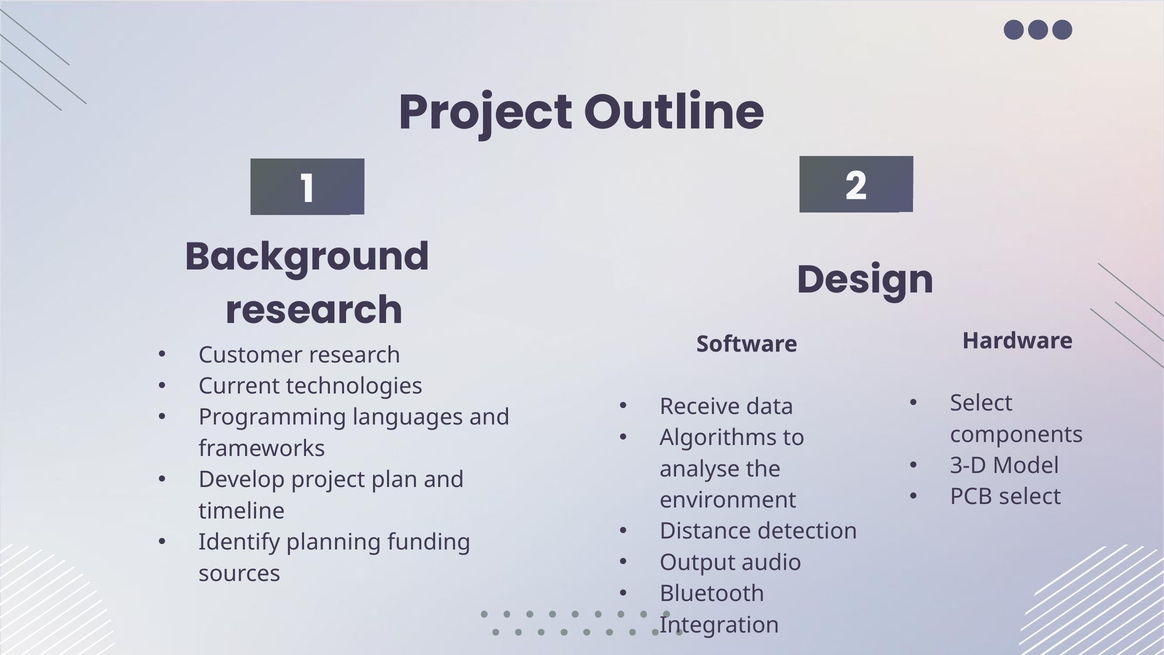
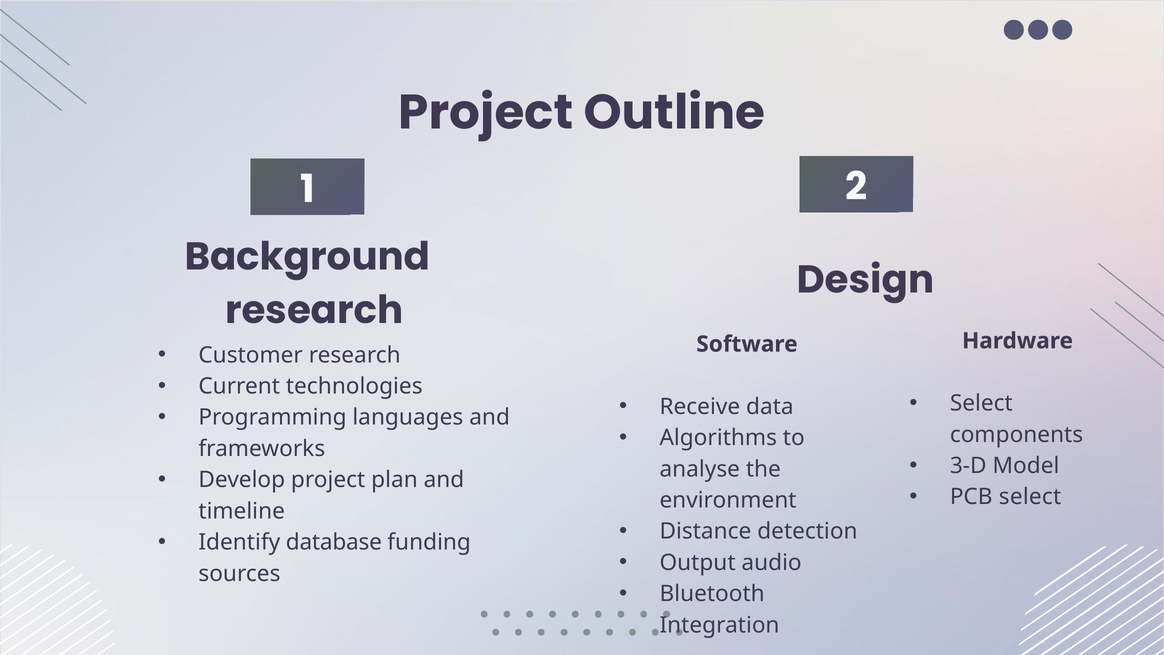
planning: planning -> database (334, 542)
